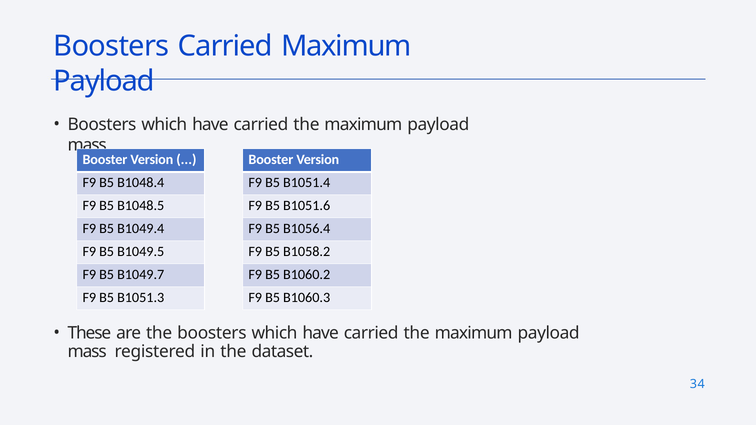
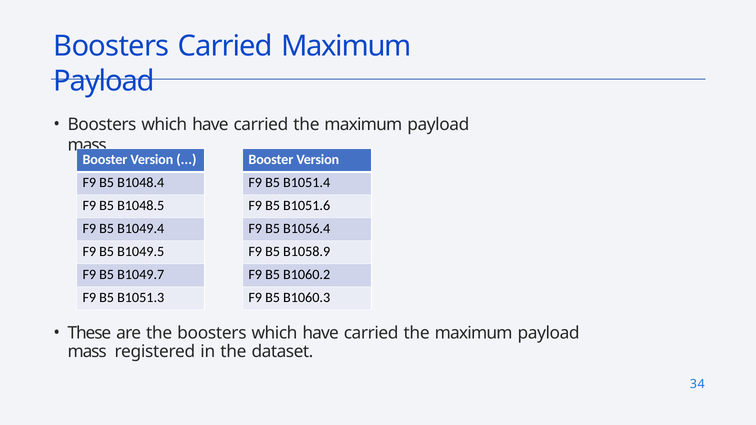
B1058.2: B1058.2 -> B1058.9 (307, 252)
